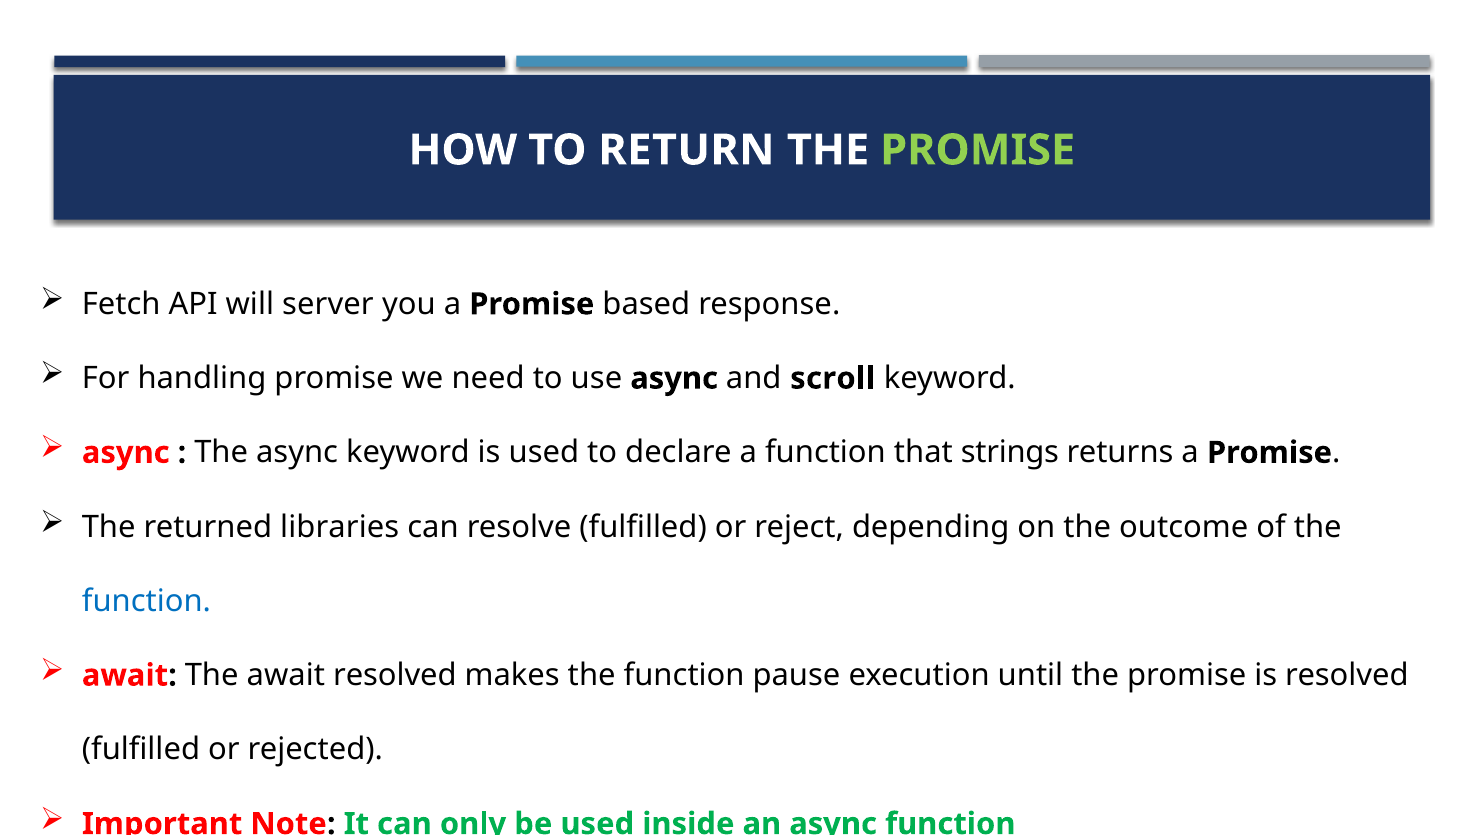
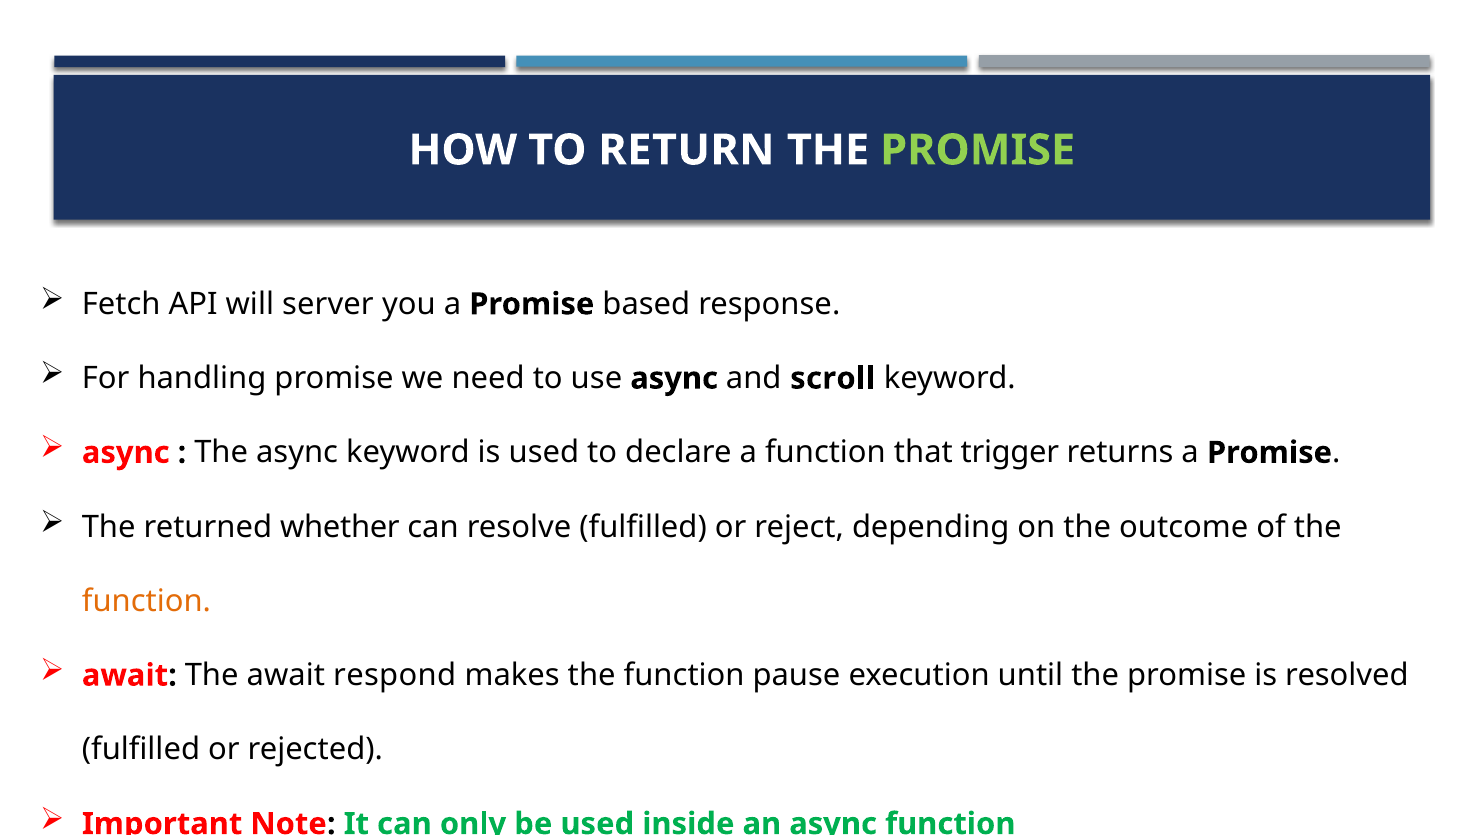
strings: strings -> trigger (1010, 453)
libraries: libraries -> whether (340, 527)
function colour: blue -> orange (146, 601)
await resolved: resolved -> respond (395, 675)
